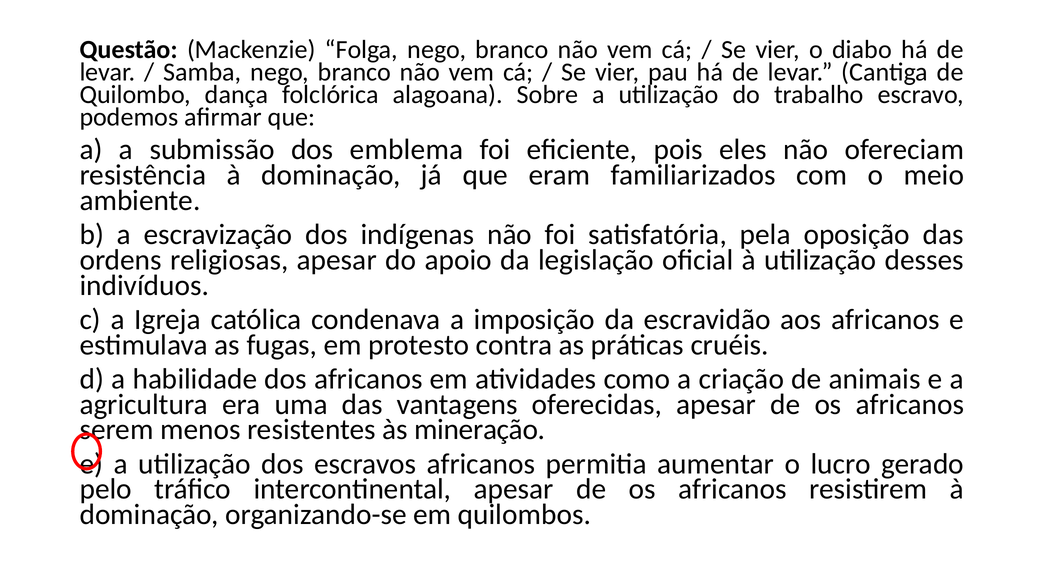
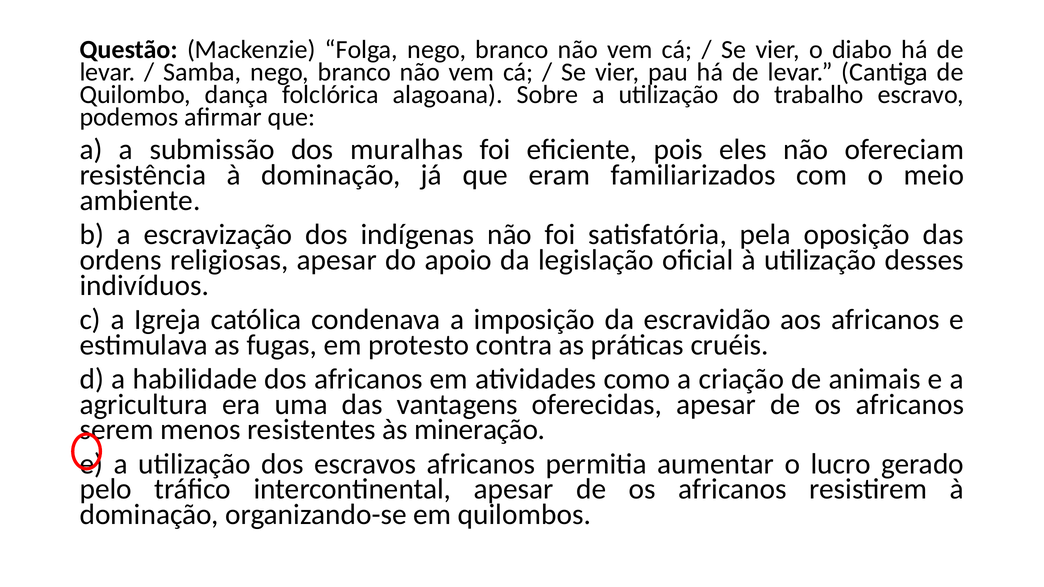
emblema: emblema -> muralhas (407, 150)
